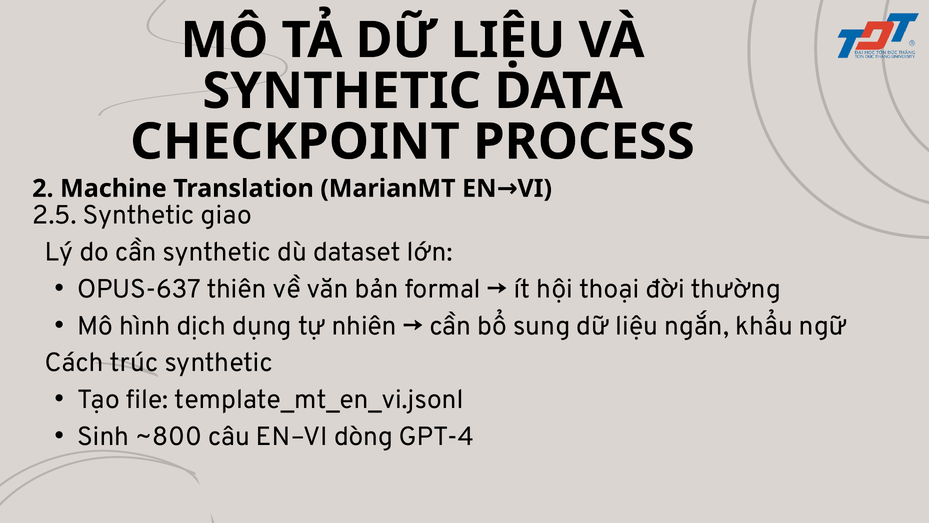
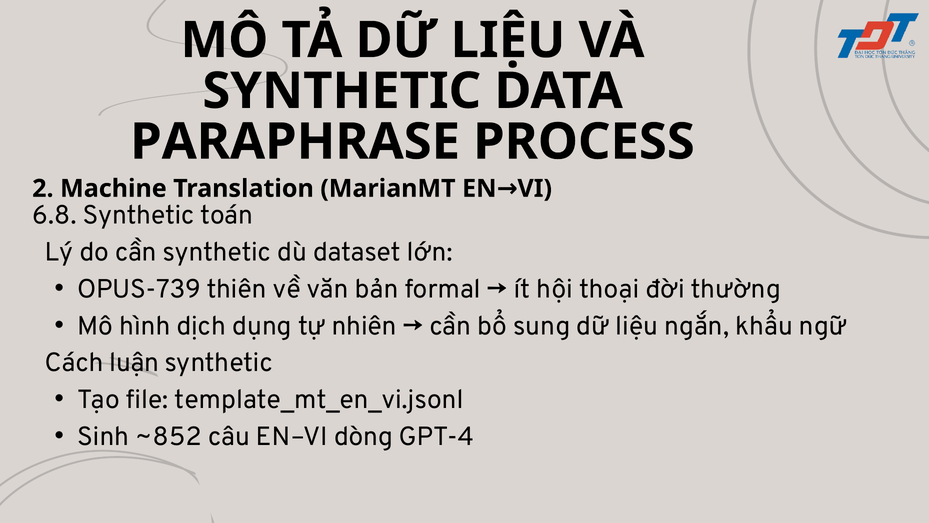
CHECKPOINT: CHECKPOINT -> PARAPHRASE (295, 142)
2.5: 2.5 -> 6.8 (55, 215)
giao: giao -> toán (227, 215)
OPUS-637: OPUS-637 -> OPUS-739 (139, 289)
trúc: trúc -> luận (134, 362)
~800: ~800 -> ~852 (169, 436)
